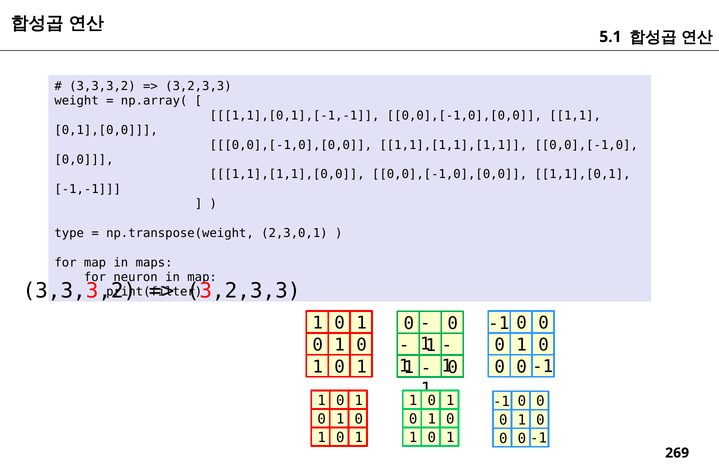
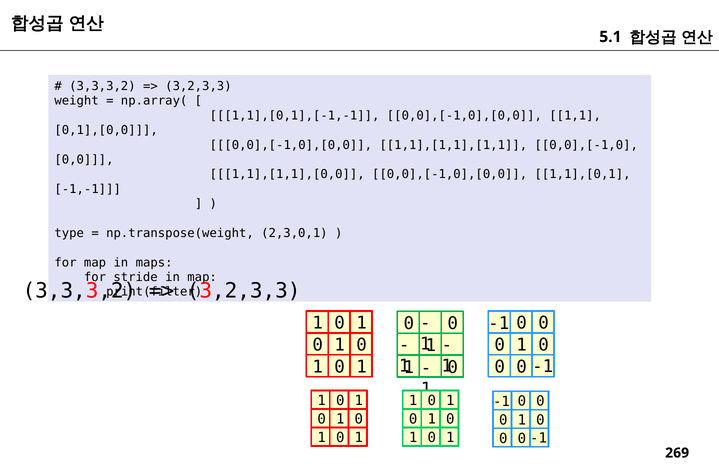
neuron: neuron -> stride (136, 277)
